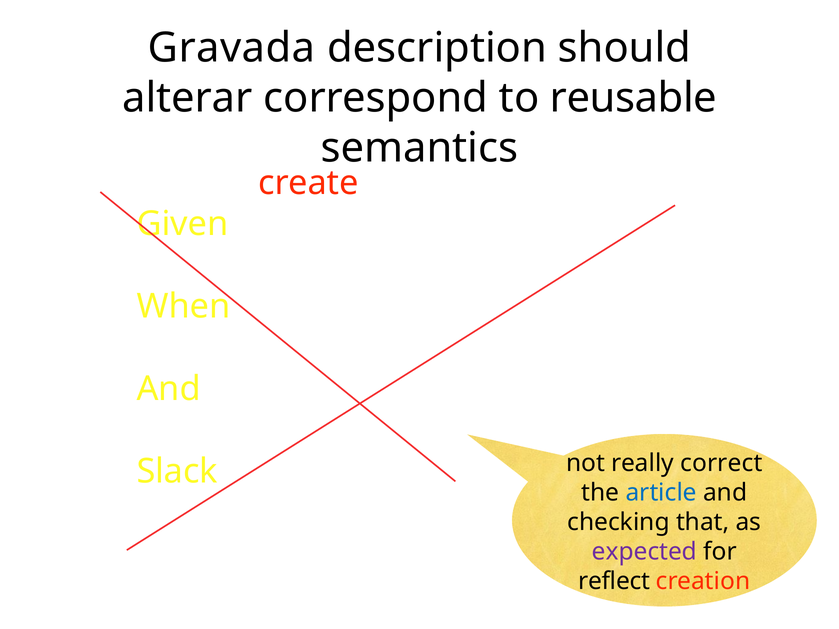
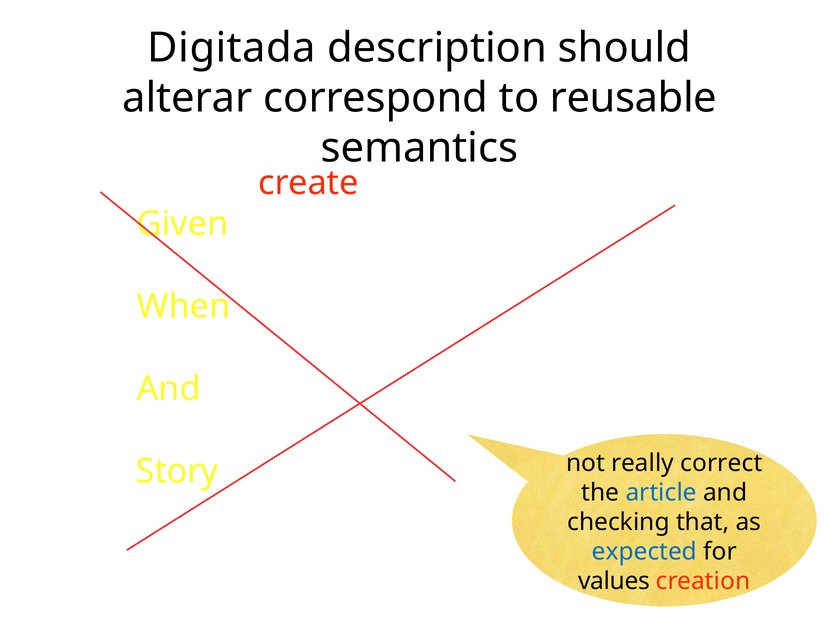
Gravada: Gravada -> Digitada (232, 48)
Slack: Slack -> Story (177, 472)
expected colour: purple -> blue (644, 552)
reflect: reflect -> values (614, 581)
